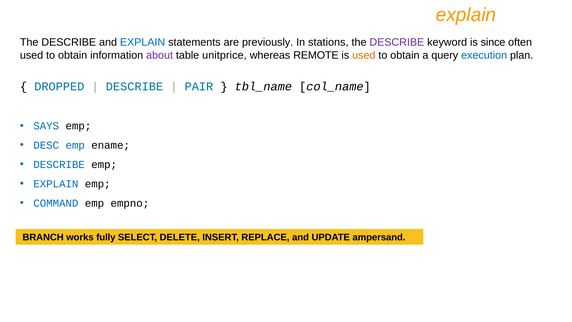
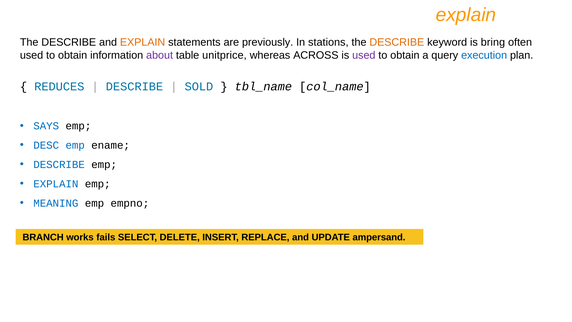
EXPLAIN colour: blue -> orange (143, 42)
DESCRIBE colour: purple -> orange (397, 42)
since: since -> bring (493, 42)
REMOTE: REMOTE -> ACROSS (316, 55)
used colour: orange -> purple (364, 55)
DROPPED: DROPPED -> REDUCES (59, 87)
PAIR: PAIR -> SOLD (199, 87)
COMMAND: COMMAND -> MEANING (56, 203)
fully: fully -> fails (106, 237)
